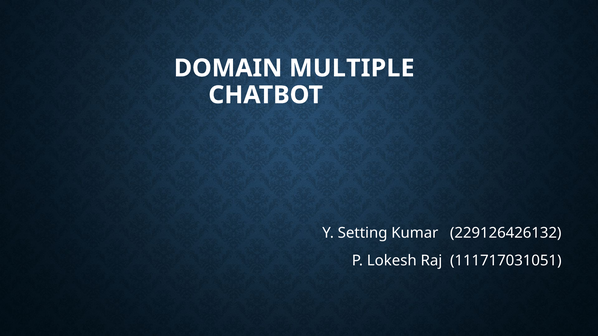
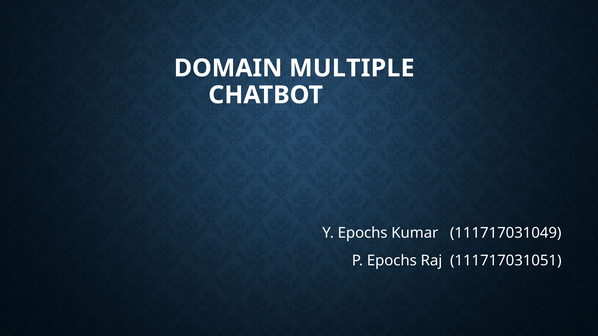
Y Setting: Setting -> Epochs (363, 233)
229126426132: 229126426132 -> 111717031049 (506, 233)
P Lokesh: Lokesh -> Epochs (392, 261)
